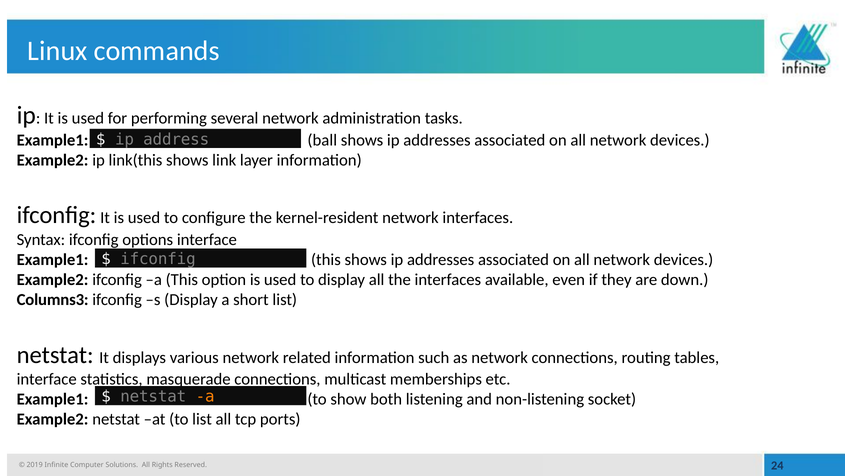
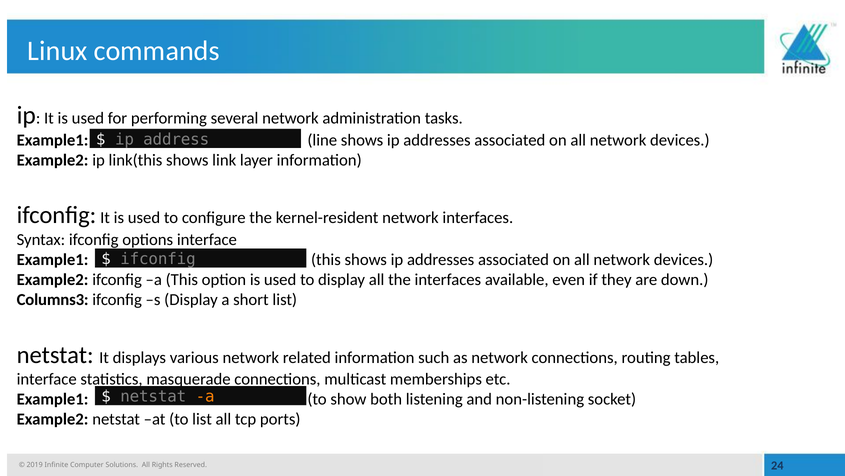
ball: ball -> line (322, 140)
